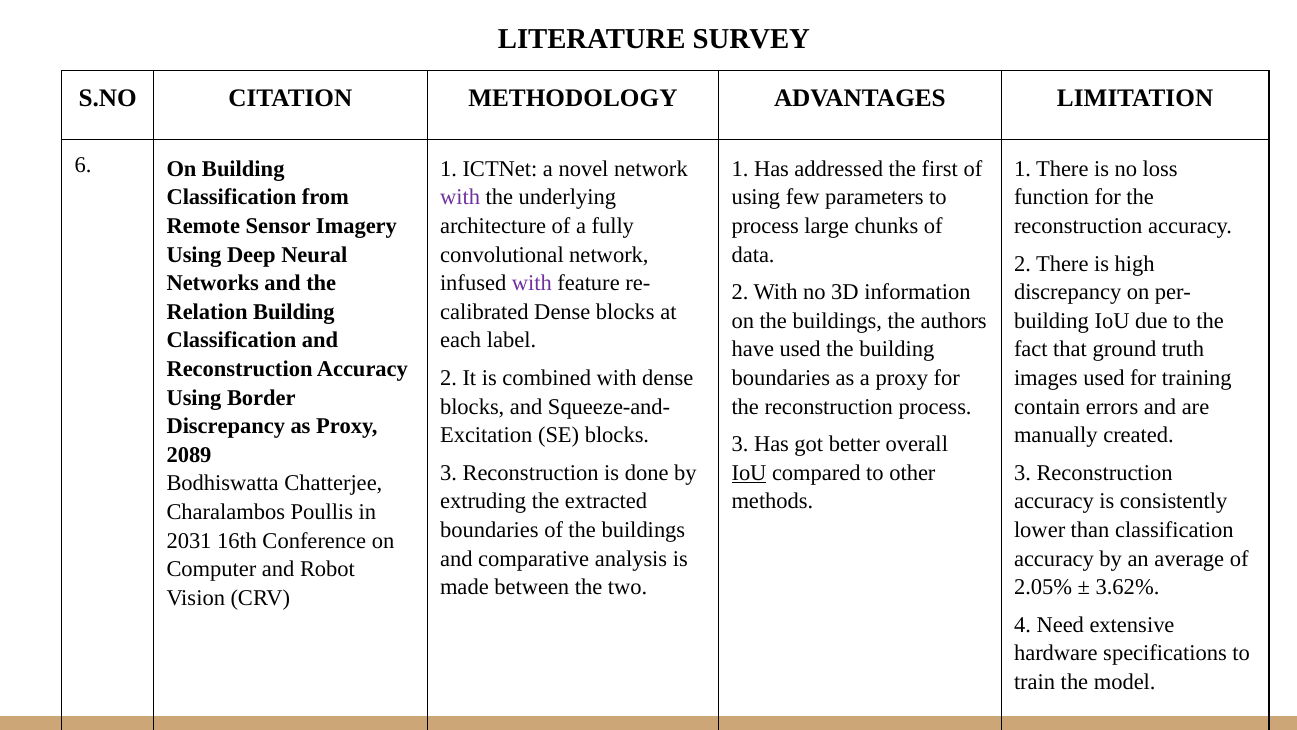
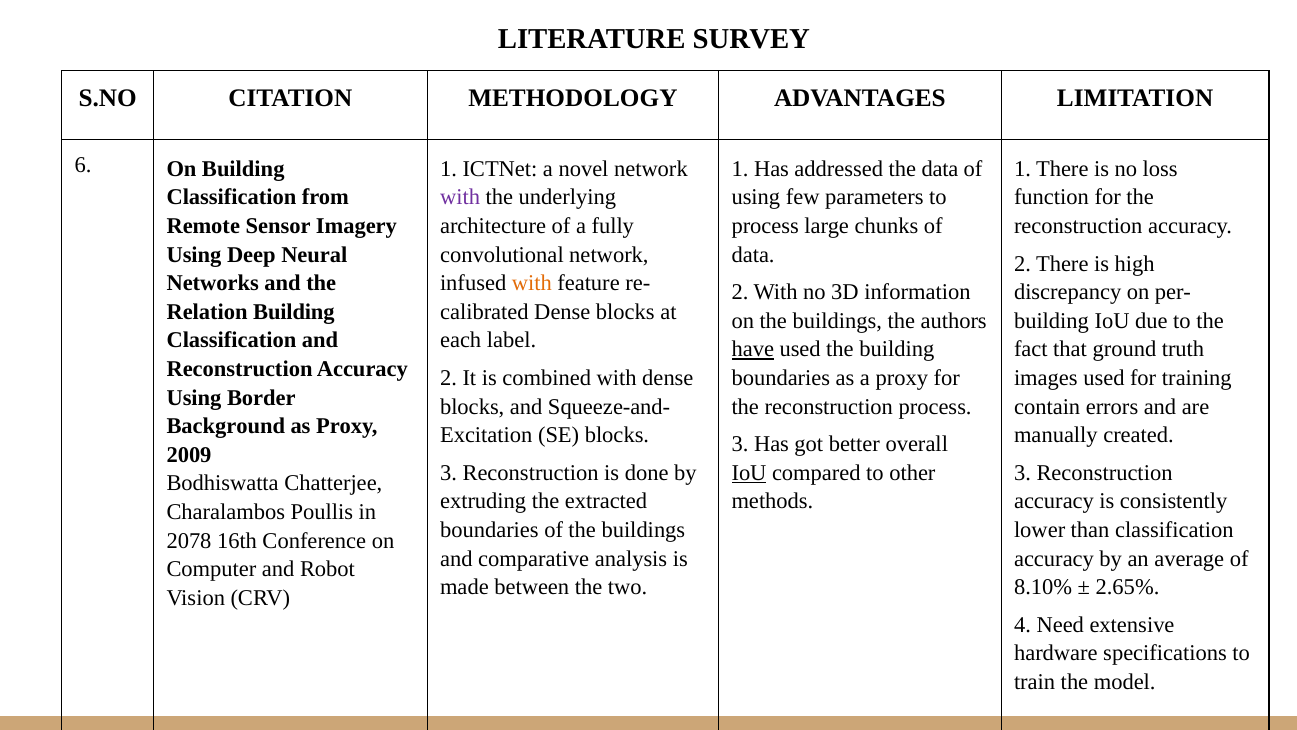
the first: first -> data (940, 169)
with colour: purple -> orange (532, 283)
have underline: none -> present (753, 349)
Discrepancy: Discrepancy -> Background (226, 426)
2089: 2089 -> 2009 (189, 455)
2031: 2031 -> 2078 (189, 540)
2.05%: 2.05% -> 8.10% (1043, 587)
3.62%: 3.62% -> 2.65% (1127, 587)
